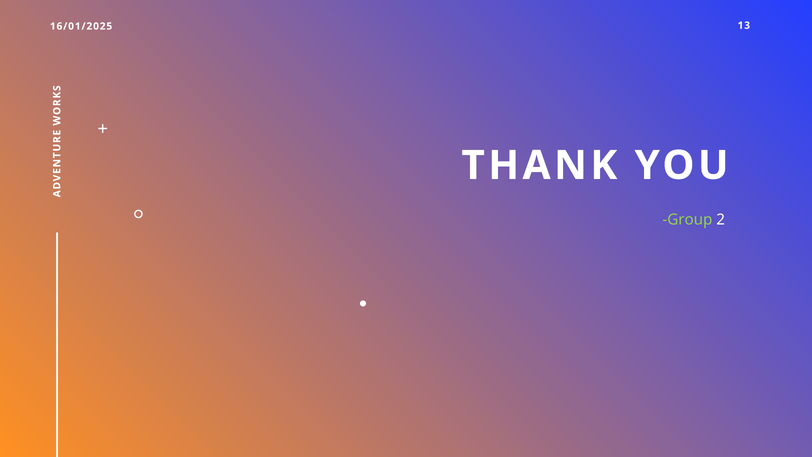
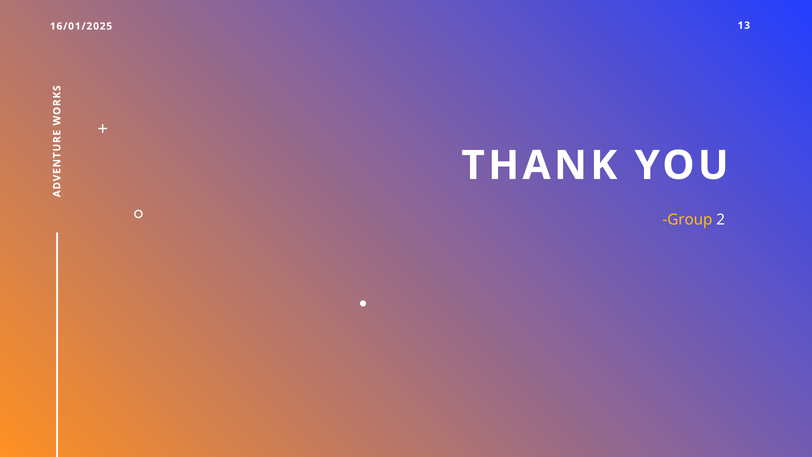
Group colour: light green -> yellow (687, 219)
